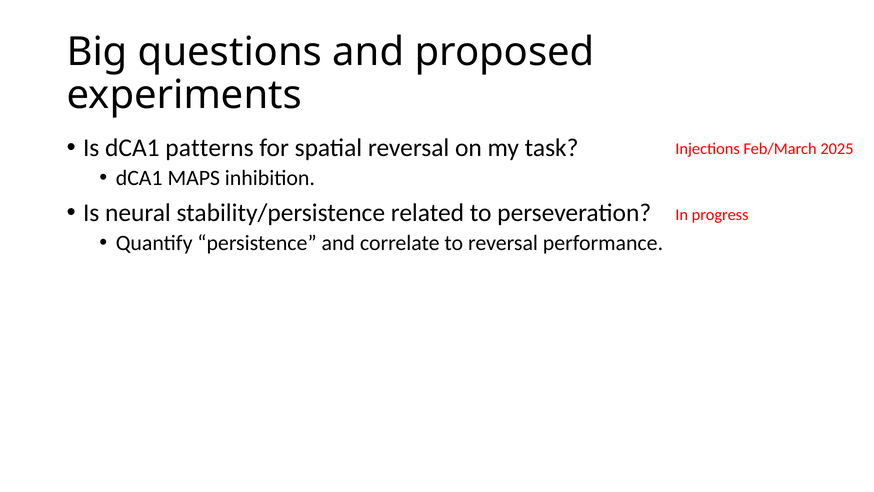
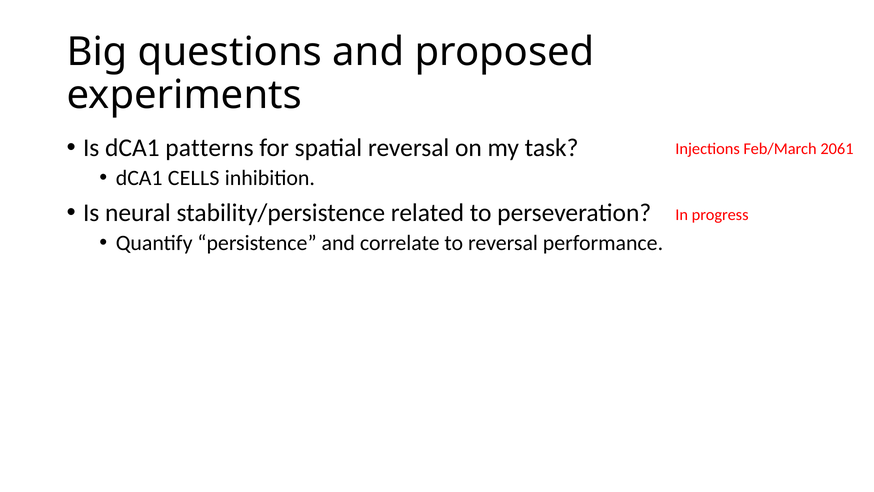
2025: 2025 -> 2061 (837, 149)
MAPS: MAPS -> CELLS (194, 178)
